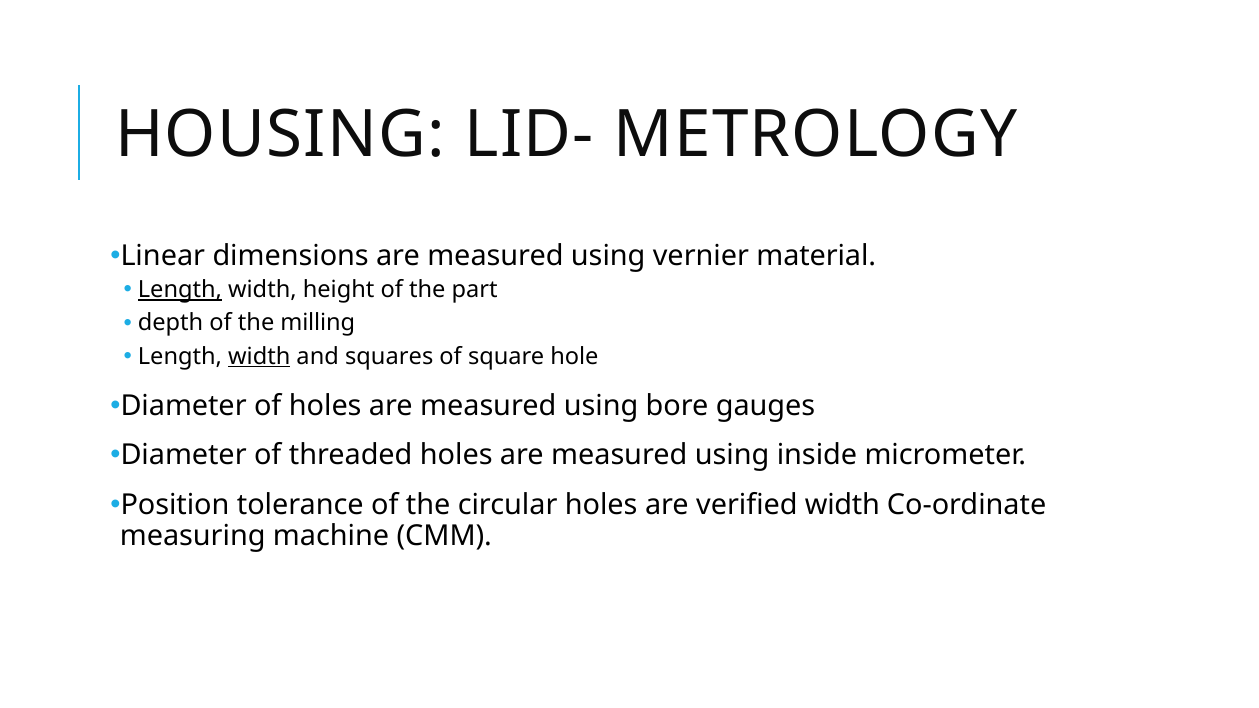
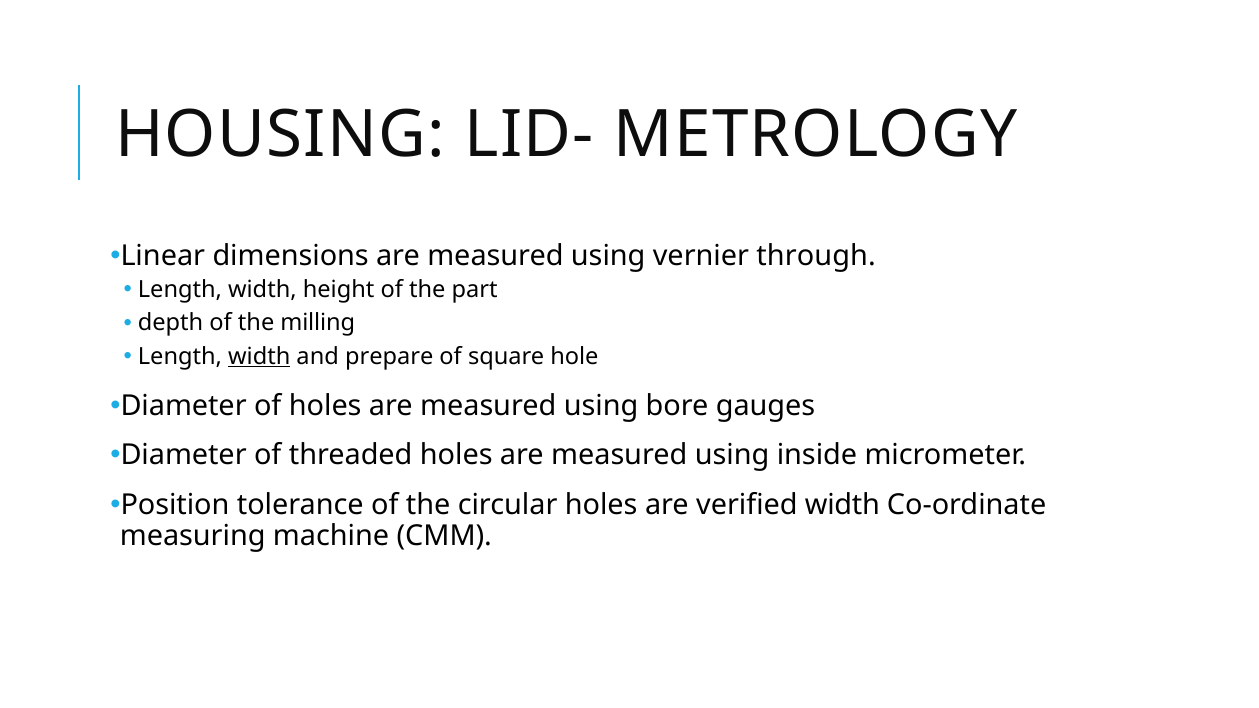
material: material -> through (816, 256)
Length underline: present -> none (180, 290)
squares: squares -> prepare (389, 357)
